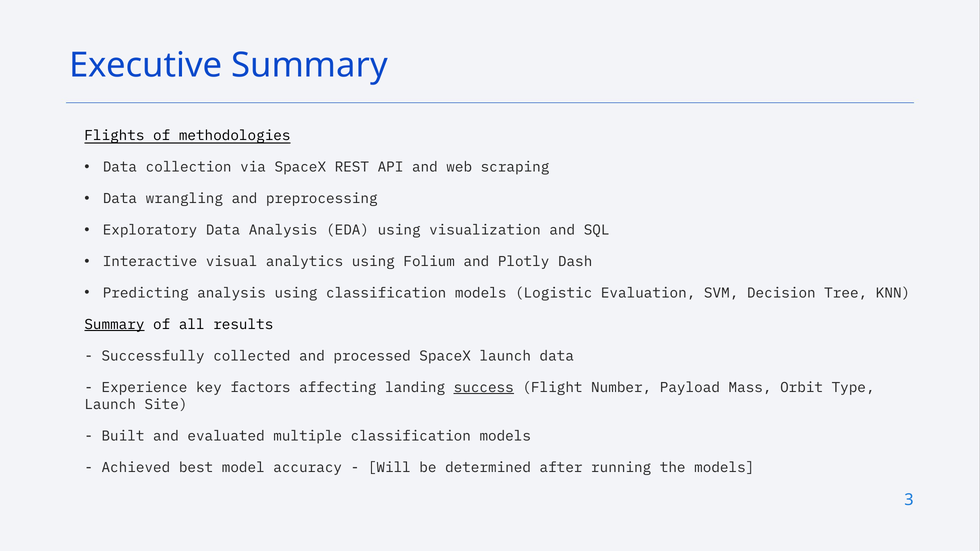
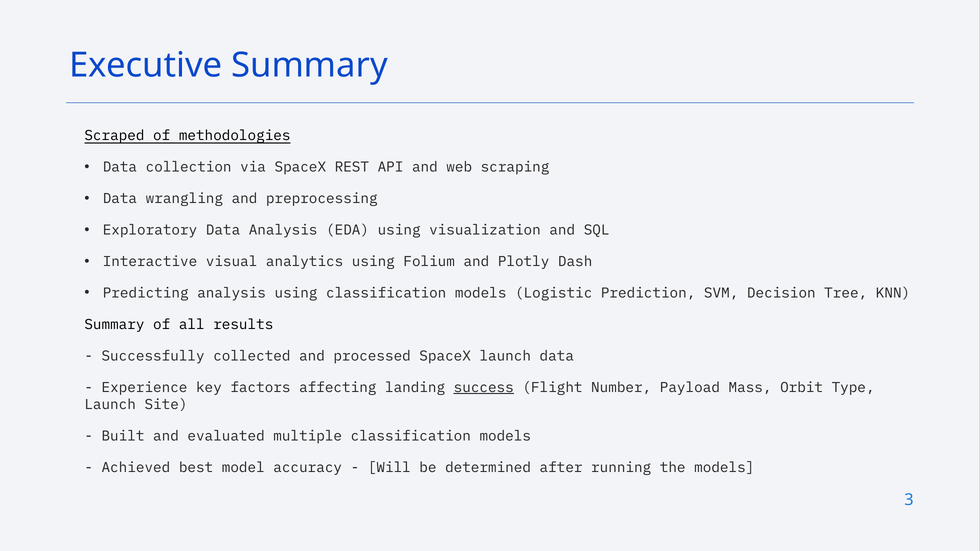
Flights: Flights -> Scraped (114, 136)
Evaluation: Evaluation -> Prediction (648, 293)
Summary underline: present -> none (114, 325)
